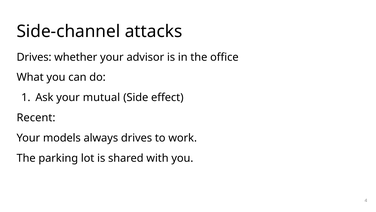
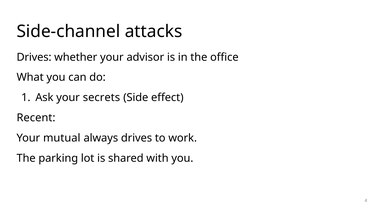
mutual: mutual -> secrets (101, 97)
models: models -> mutual (62, 138)
